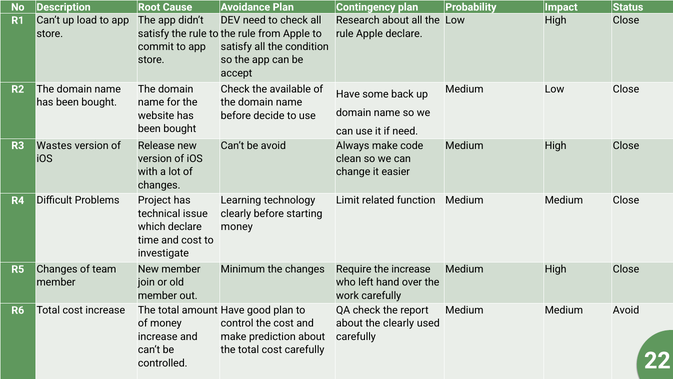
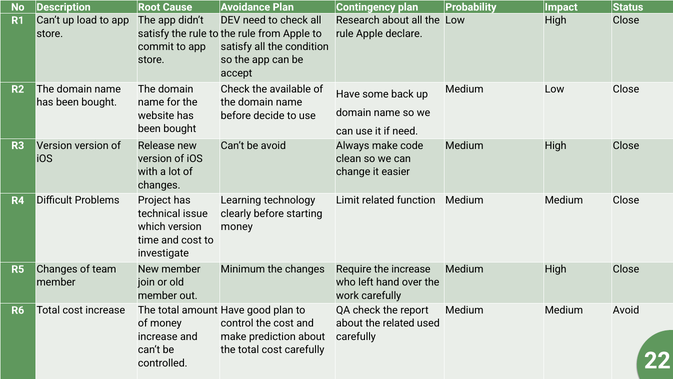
R3 Wastes: Wastes -> Version (54, 145)
which declare: declare -> version (185, 227)
the clearly: clearly -> related (399, 323)
